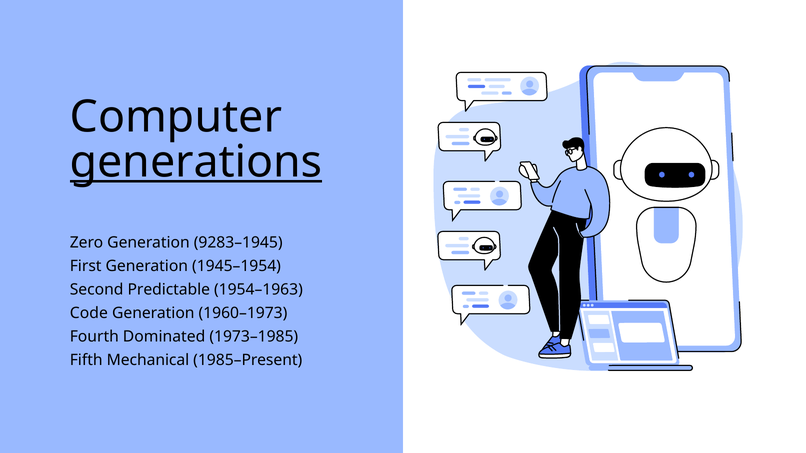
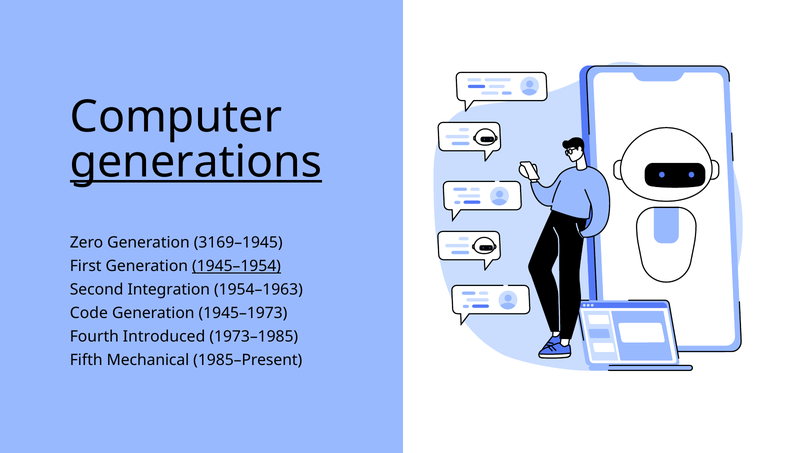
9283–1945: 9283–1945 -> 3169–1945 (238, 243)
1945–1954 underline: none -> present (237, 266)
Predictable: Predictable -> Integration (169, 290)
1960–1973: 1960–1973 -> 1945–1973 (243, 313)
Dominated: Dominated -> Introduced (164, 337)
